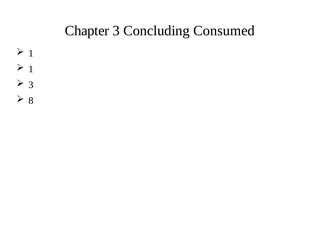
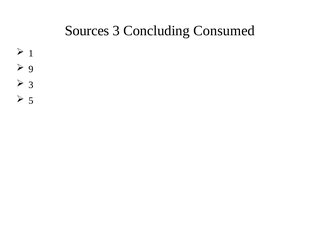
Chapter: Chapter -> Sources (87, 31)
1: 1 -> 9 (31, 69)
8: 8 -> 5 (31, 101)
